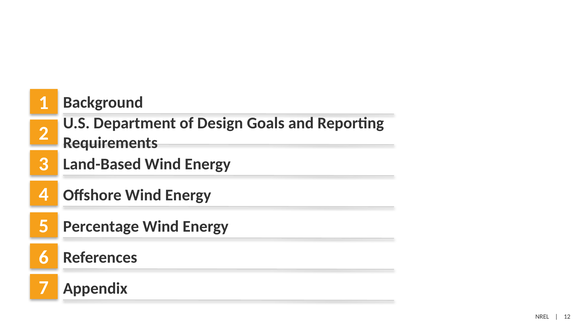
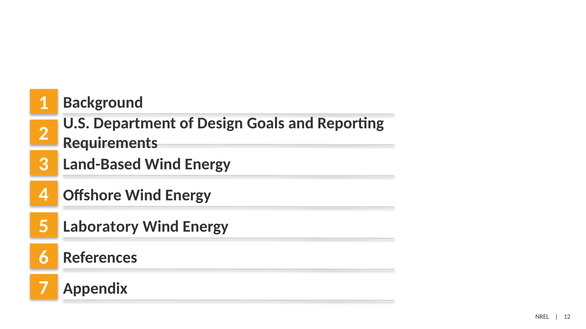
Percentage: Percentage -> Laboratory (101, 227)
